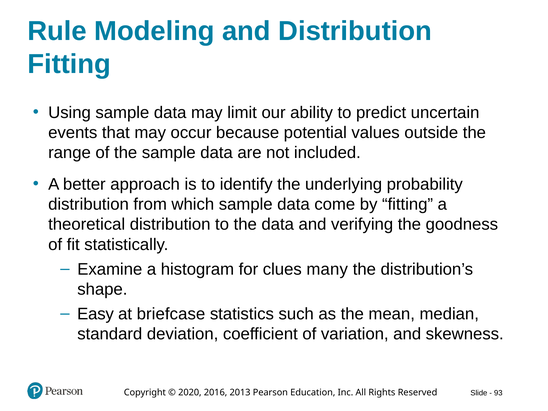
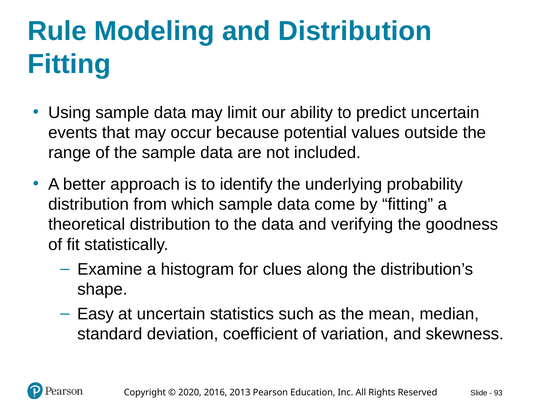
many: many -> along (327, 269)
at briefcase: briefcase -> uncertain (171, 314)
